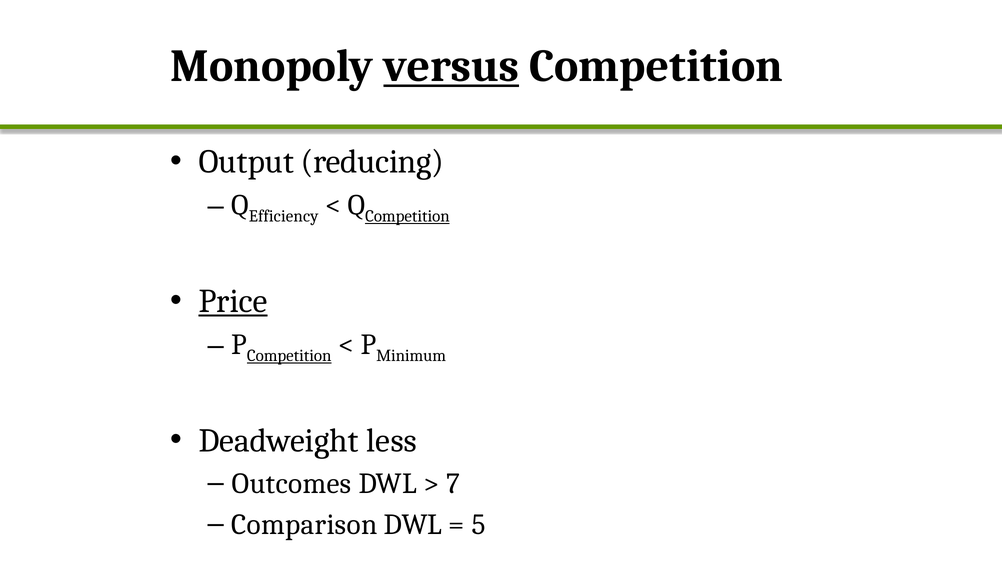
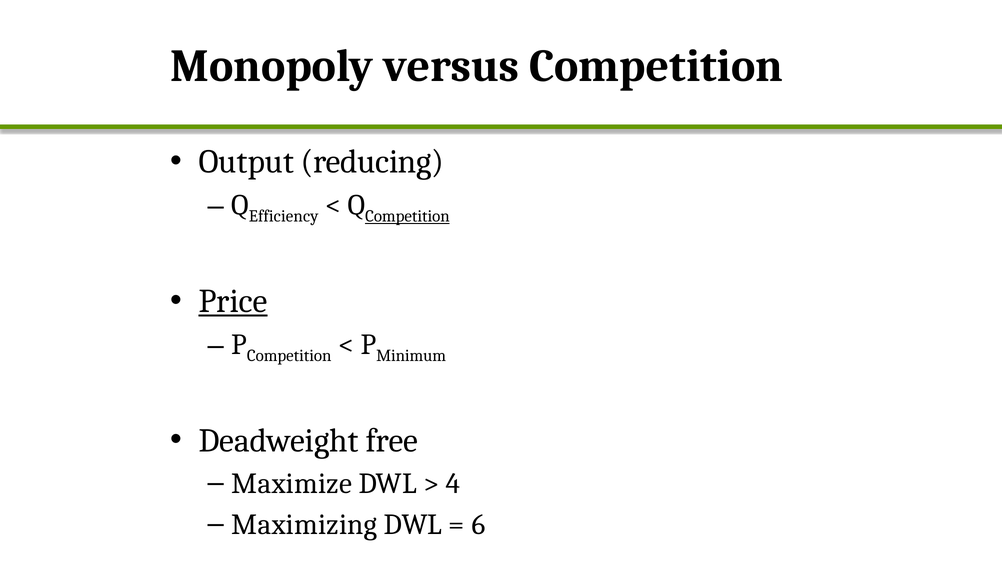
versus underline: present -> none (451, 66)
Competition underline: present -> none (289, 356)
less: less -> free (392, 440)
Outcomes: Outcomes -> Maximize (292, 483)
7: 7 -> 4 (453, 483)
Comparison: Comparison -> Maximizing (304, 524)
5: 5 -> 6 (478, 524)
